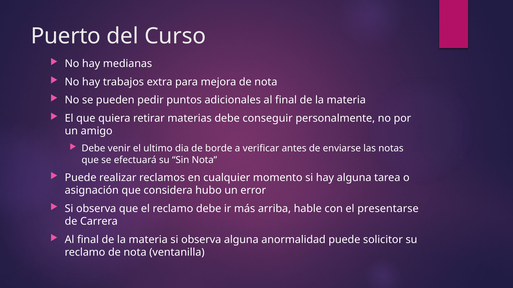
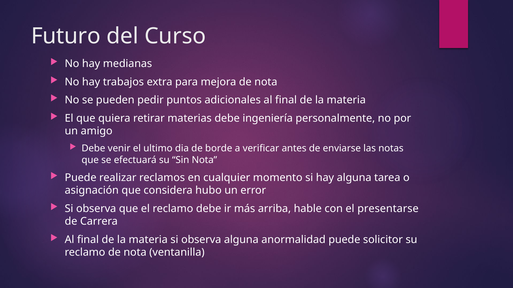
Puerto: Puerto -> Futuro (66, 36)
conseguir: conseguir -> ingeniería (268, 118)
